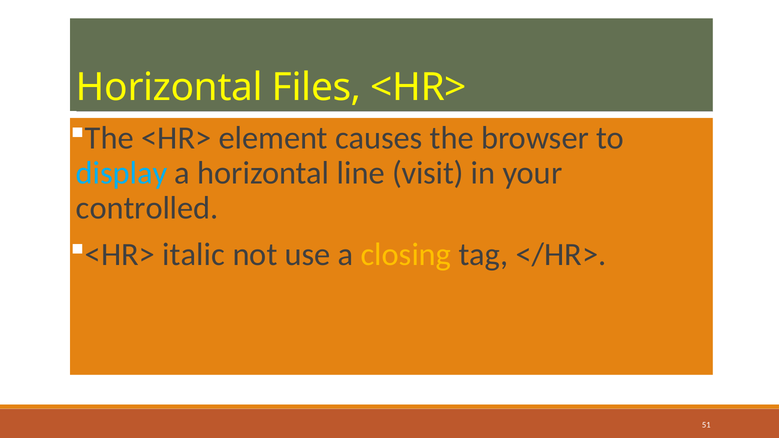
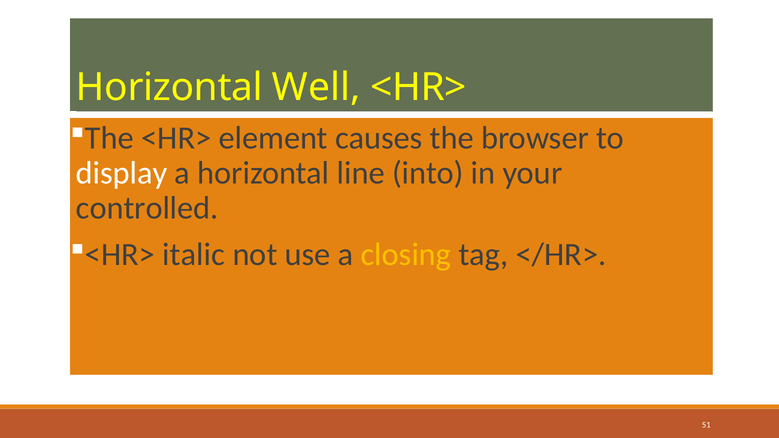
Files: Files -> Well (316, 87)
display colour: light blue -> white (122, 173)
visit: visit -> into (428, 173)
